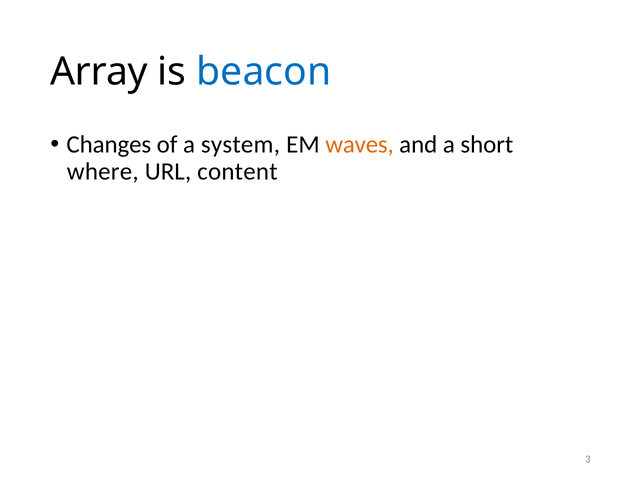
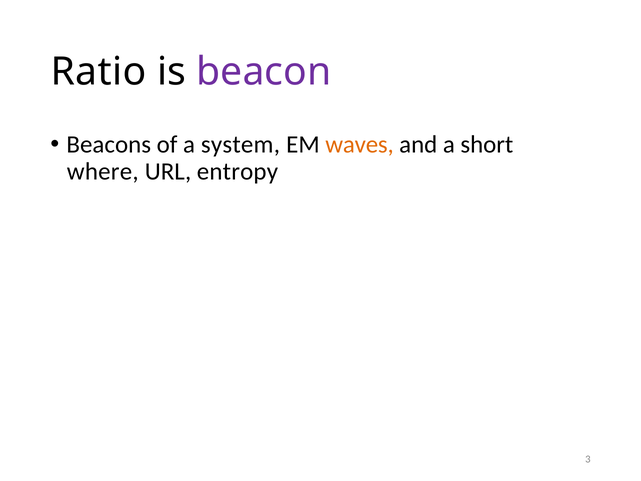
Array: Array -> Ratio (99, 72)
beacon colour: blue -> purple (264, 72)
Changes: Changes -> Beacons (109, 145)
content: content -> entropy (237, 171)
